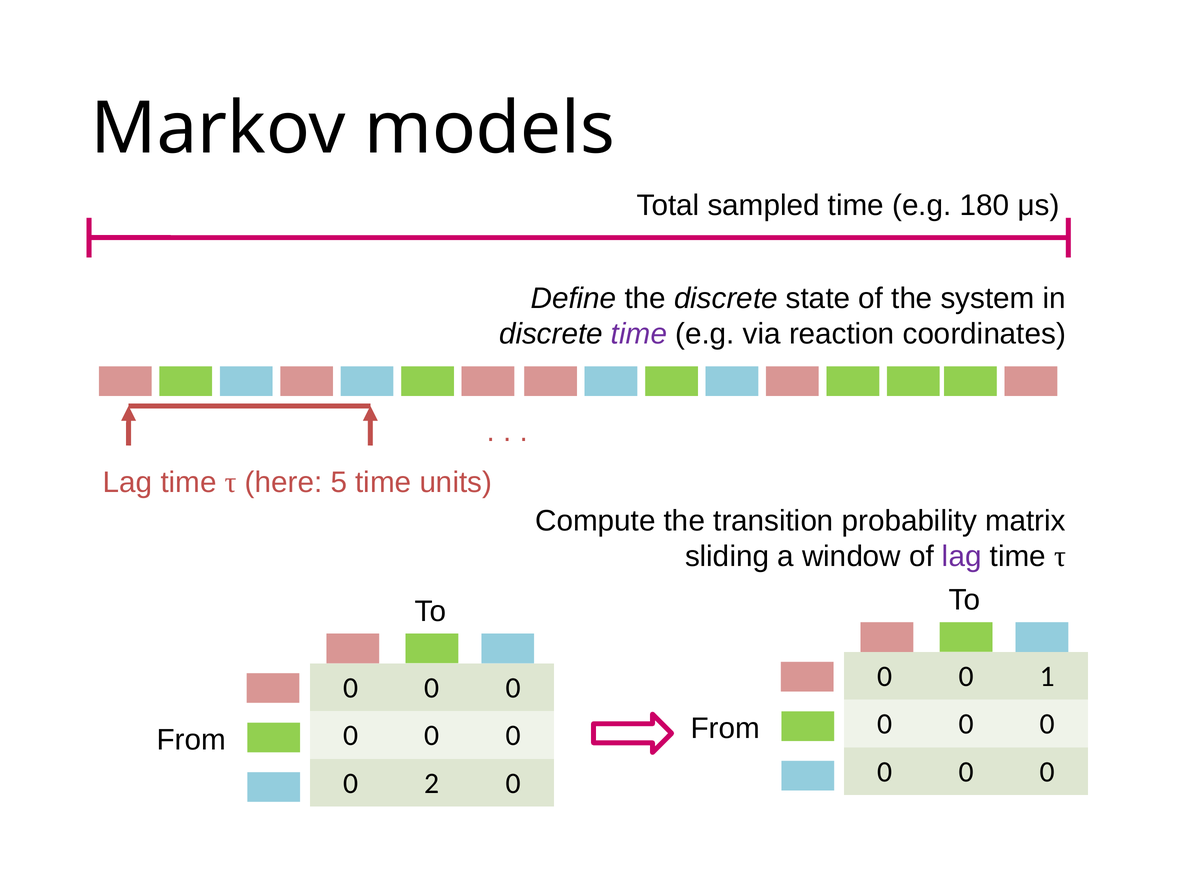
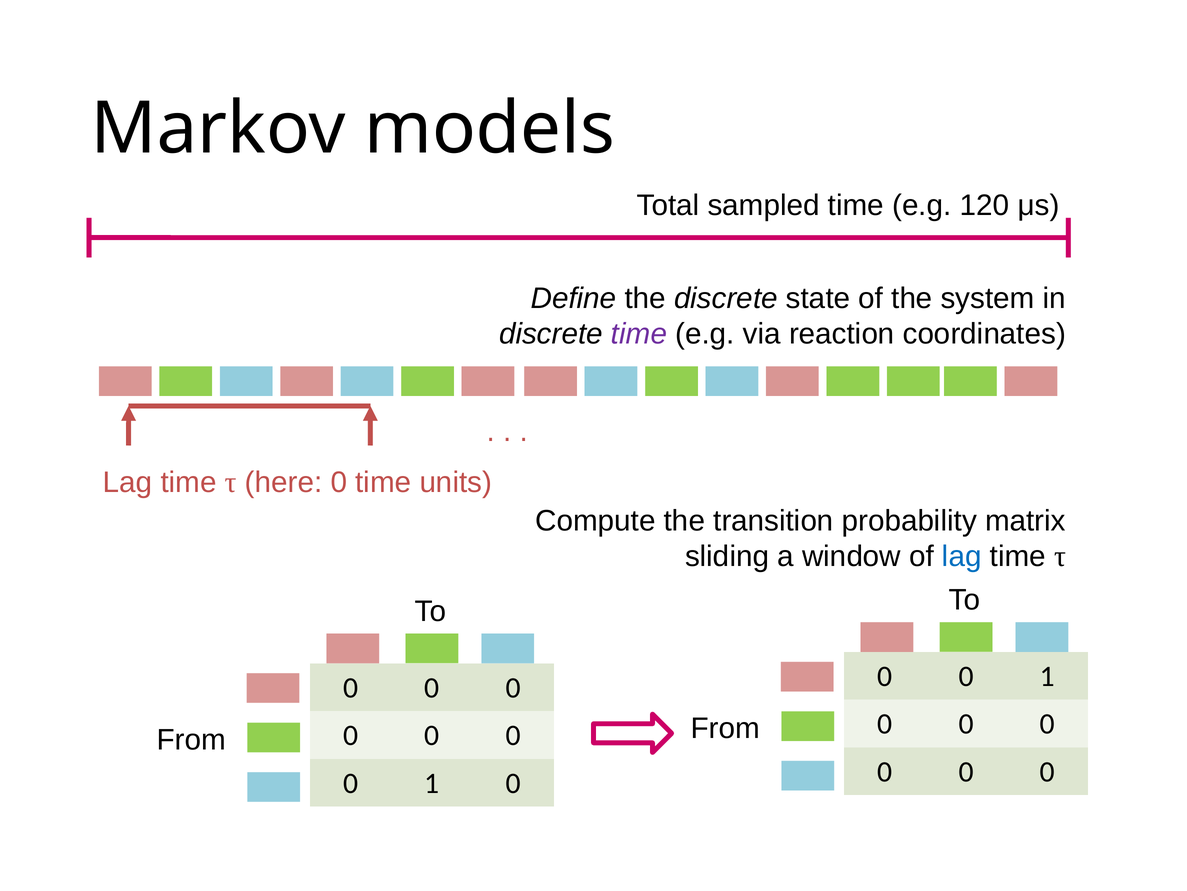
180: 180 -> 120 (984, 205)
here 5: 5 -> 0 (339, 482)
lag colour: purple -> blue (962, 556)
2: 2 -> 1 (432, 783)
